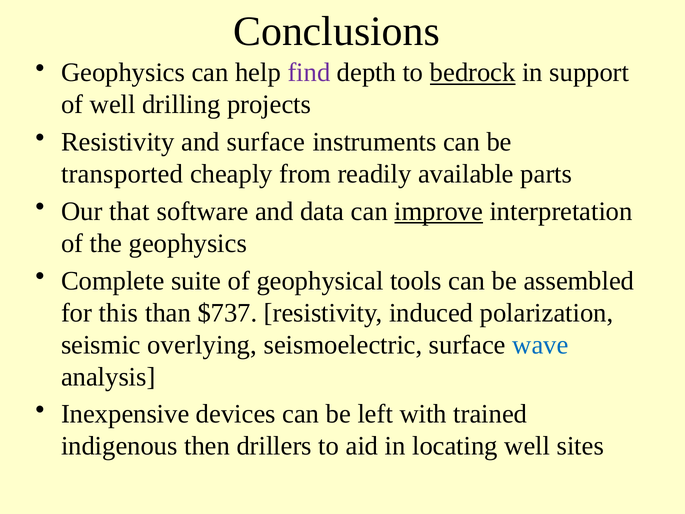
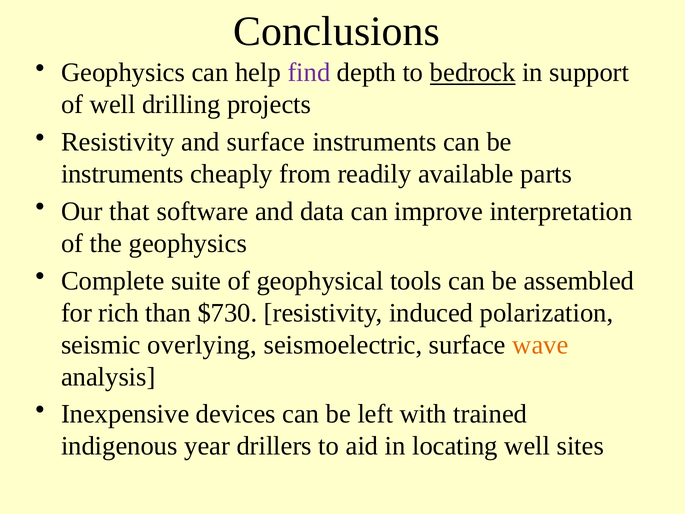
transported: transported -> instruments (122, 174)
improve underline: present -> none (439, 211)
this: this -> rich (119, 313)
$737: $737 -> $730 (227, 313)
wave colour: blue -> orange (540, 345)
then: then -> year (207, 446)
